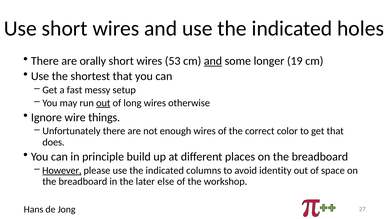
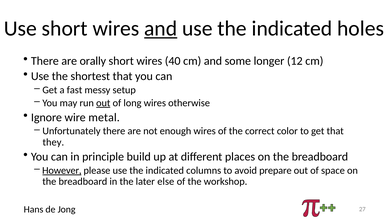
and underline: none -> present (161, 28)
53: 53 -> 40 (173, 61)
and underline: present -> none (213, 61)
19: 19 -> 12 (295, 61)
things: things -> metal (104, 117)
does: does -> they (53, 142)
identity: identity -> prepare (275, 170)
